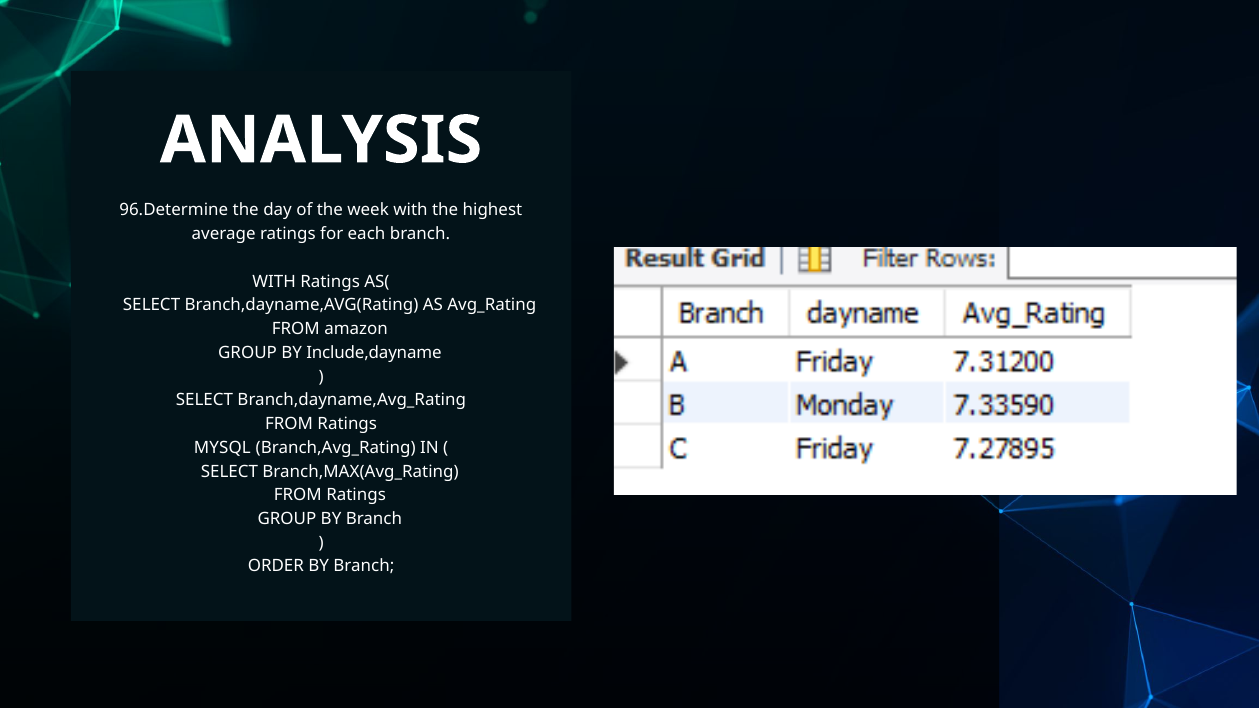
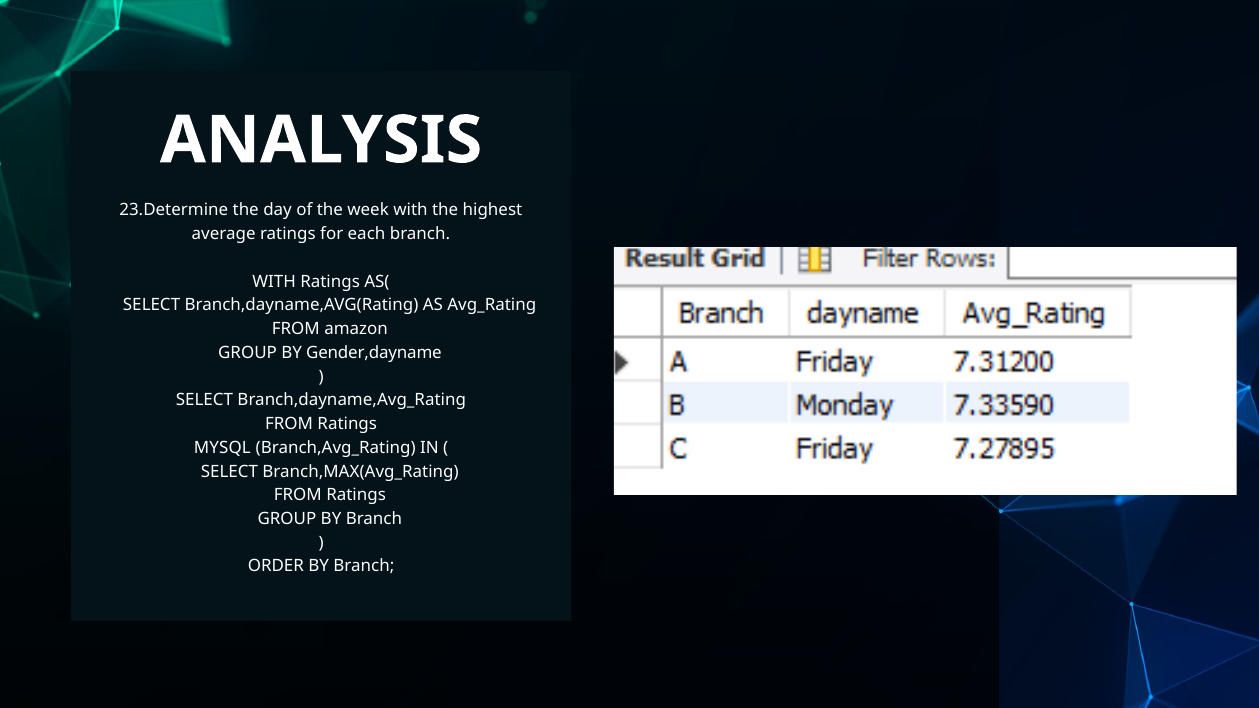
96.Determine: 96.Determine -> 23.Determine (174, 210)
Include,dayname: Include,dayname -> Gender,dayname (374, 353)
